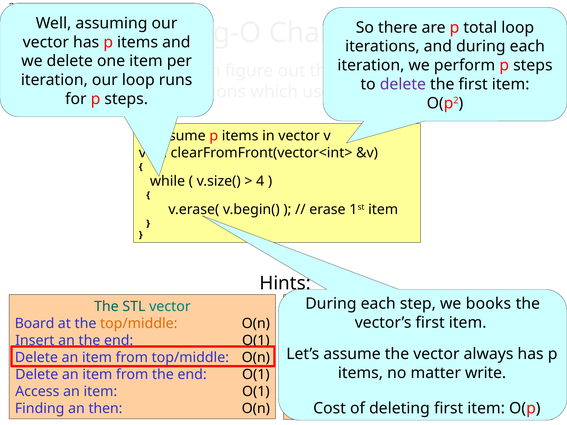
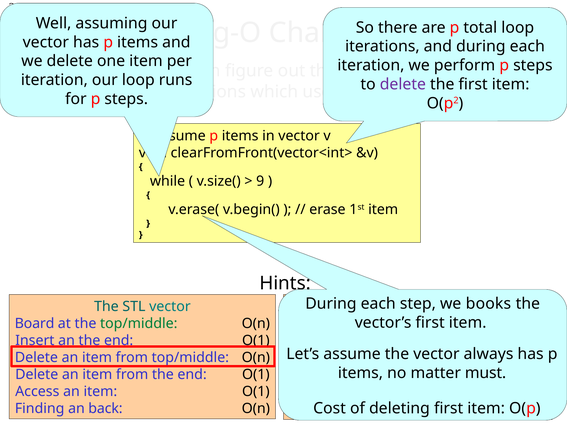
4: 4 -> 9 (260, 181)
top/middle colour: orange -> green (139, 324)
write: write -> must (486, 373)
then: then -> back (105, 409)
